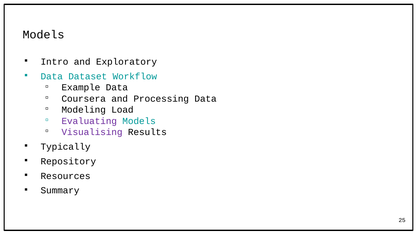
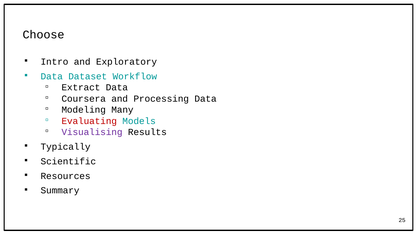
Models: Models -> Choose (43, 34)
Example: Example -> Extract (81, 87)
Load: Load -> Many (122, 110)
Evaluating colour: purple -> red (89, 121)
Repository: Repository -> Scientific (68, 161)
